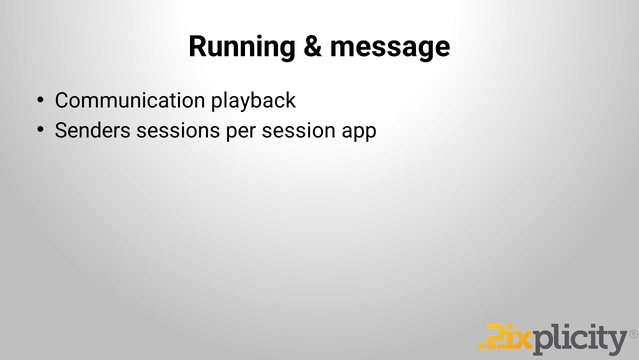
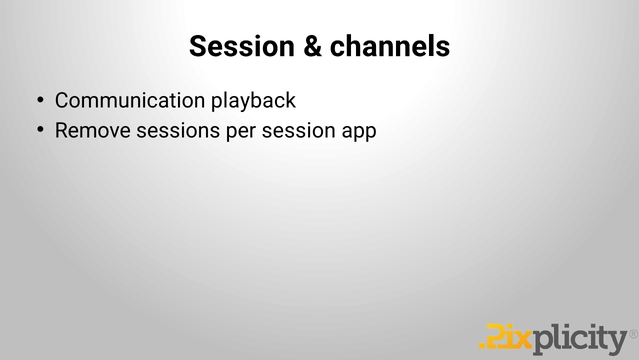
Running: Running -> Session (242, 46)
message: message -> channels (390, 46)
Senders: Senders -> Remove (93, 130)
